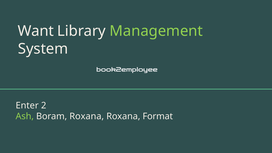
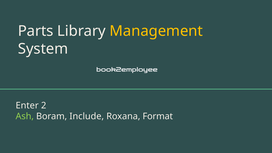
Want: Want -> Parts (36, 31)
Management colour: light green -> yellow (156, 31)
Boram Roxana: Roxana -> Include (87, 116)
